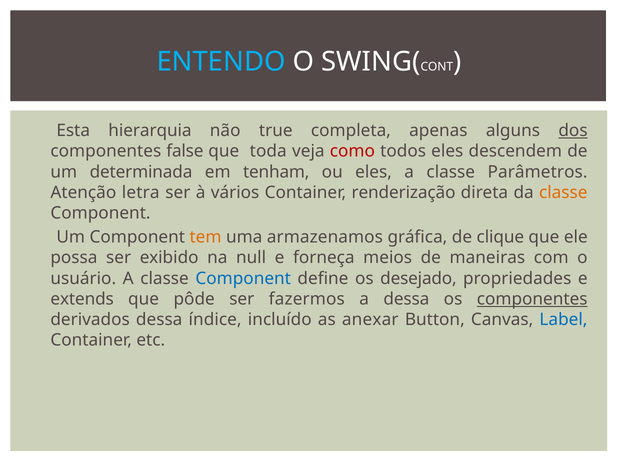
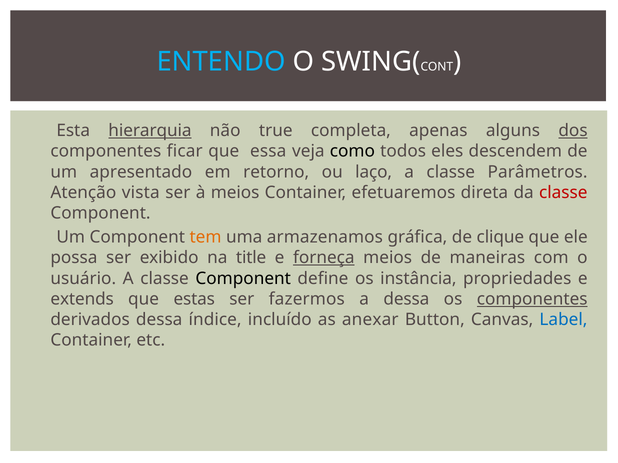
hierarquia underline: none -> present (150, 131)
false: false -> ficar (185, 151)
toda: toda -> essa (268, 151)
como colour: red -> black (352, 151)
determinada: determinada -> apresentado (141, 172)
tenham: tenham -> retorno (276, 172)
ou eles: eles -> laço (374, 172)
letra: letra -> vista (141, 193)
à vários: vários -> meios (235, 193)
renderização: renderização -> efetuaremos (403, 193)
classe colour: orange -> red (563, 193)
null: null -> title (251, 258)
forneça underline: none -> present (324, 258)
Component colour: blue -> black (243, 279)
desejado: desejado -> instância (418, 279)
pôde: pôde -> estas (194, 299)
